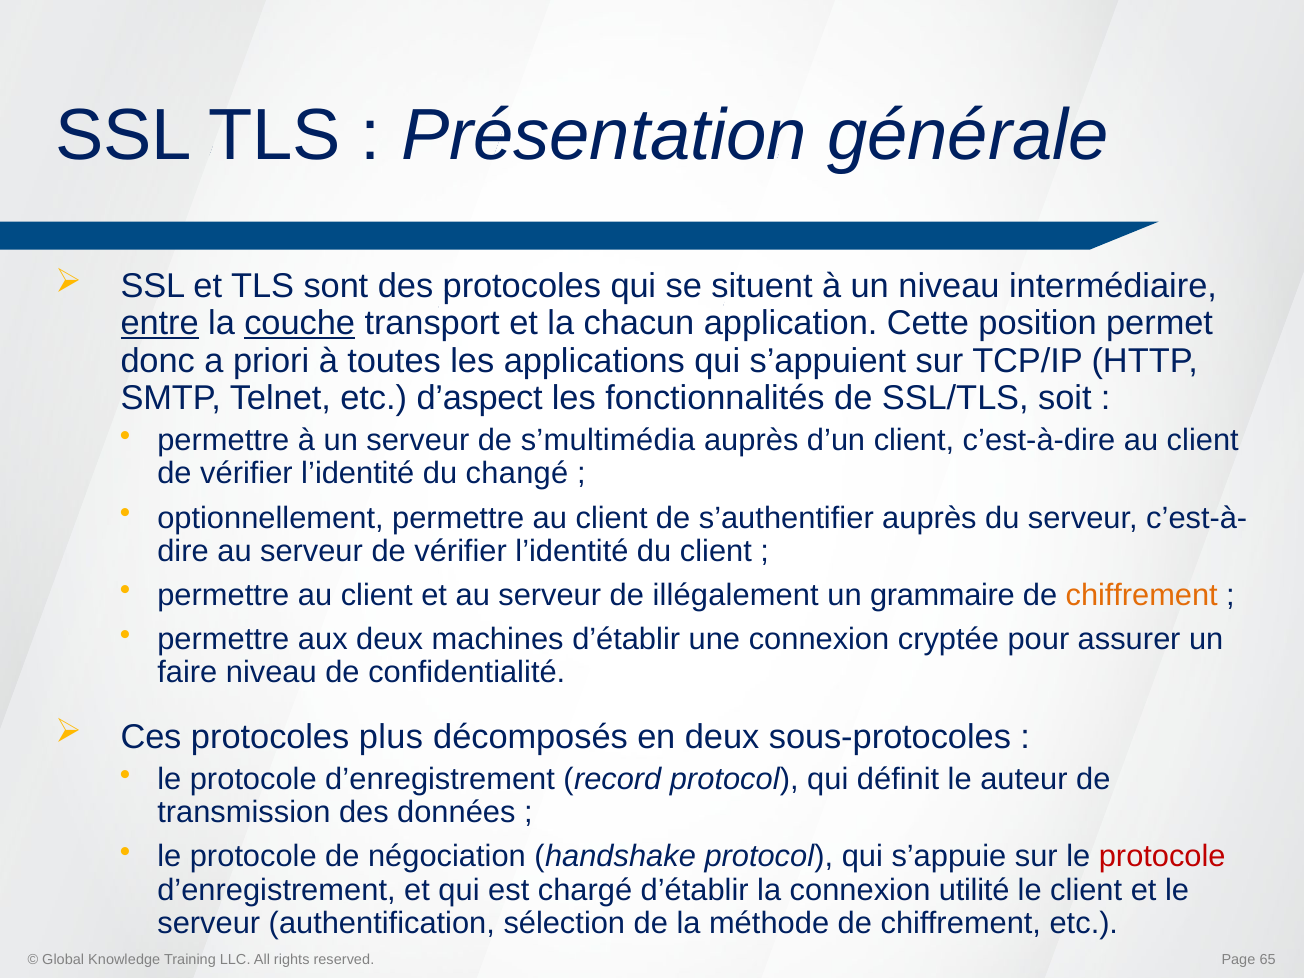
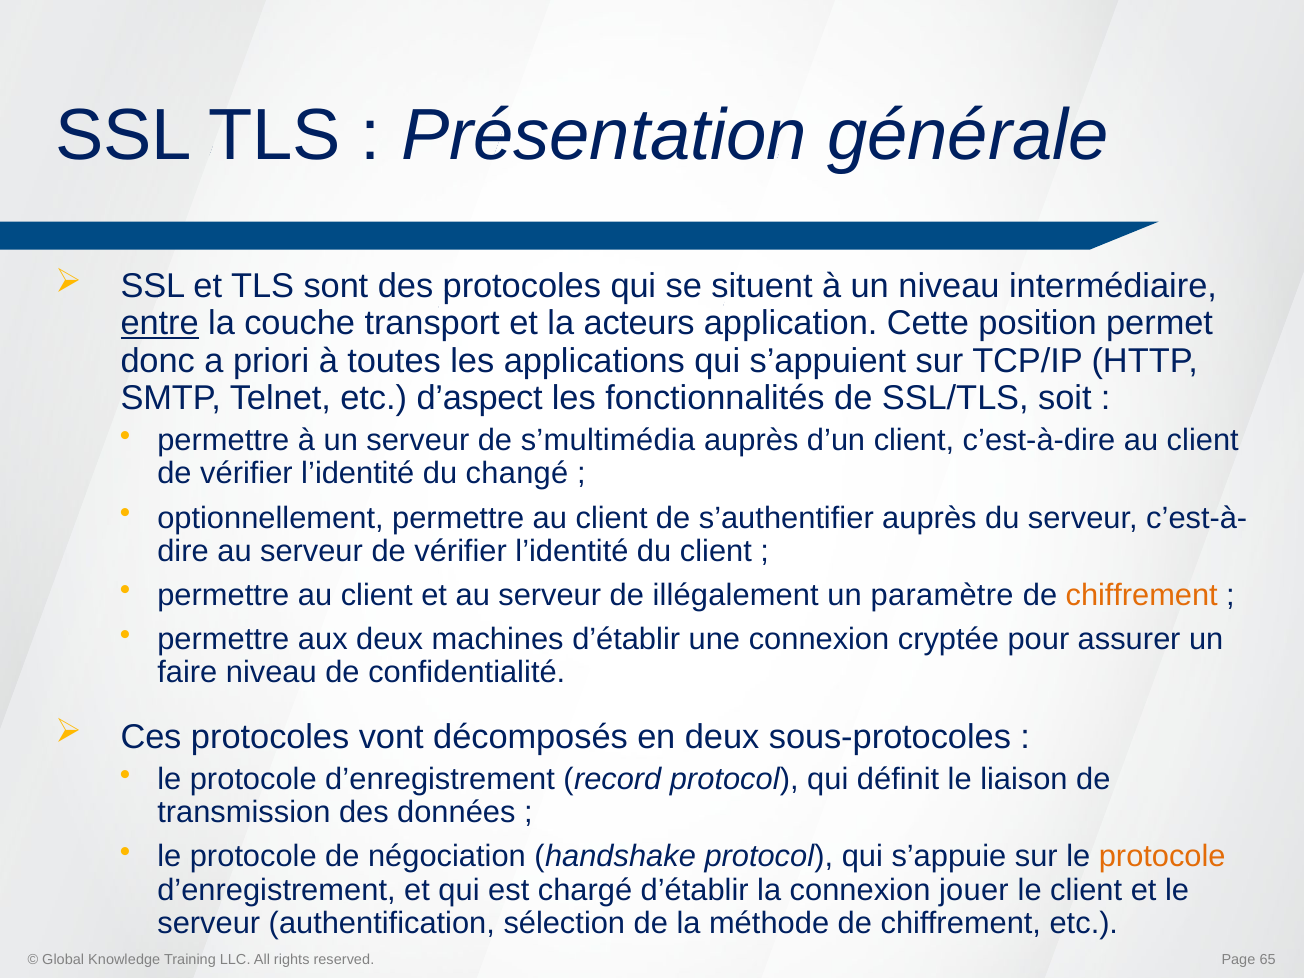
couche underline: present -> none (300, 324)
chacun: chacun -> acteurs (639, 324)
grammaire: grammaire -> paramètre (942, 595)
plus: plus -> vont (391, 737)
auteur: auteur -> liaison (1024, 779)
protocole colour: red -> orange (1162, 857)
utilité: utilité -> jouer (974, 890)
